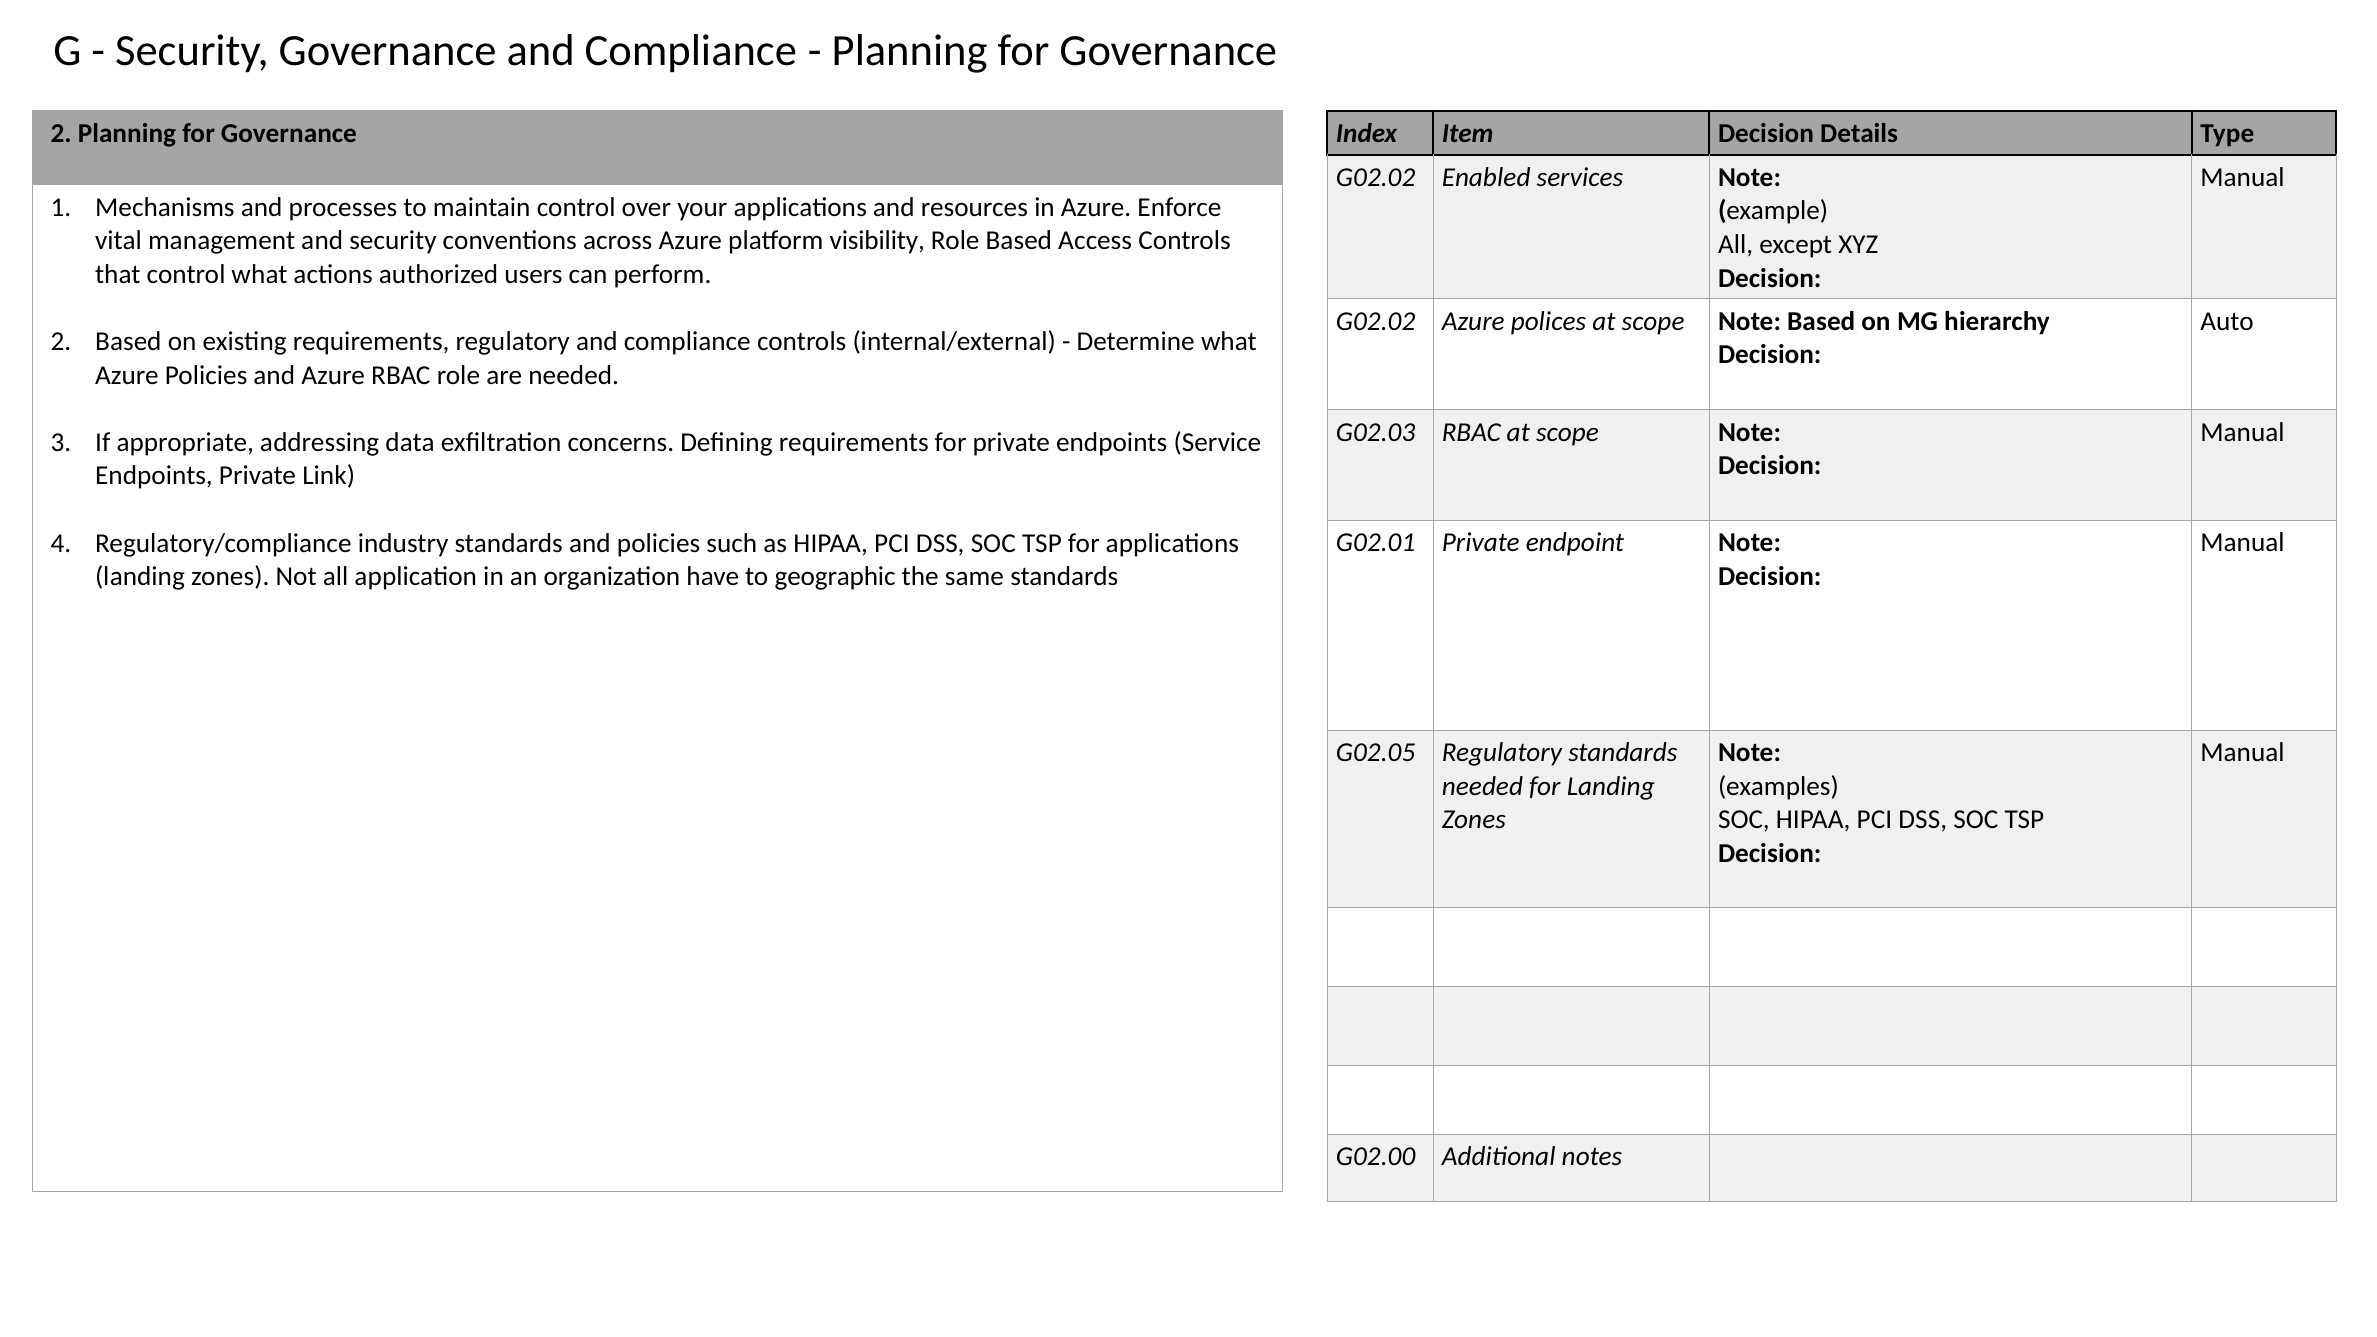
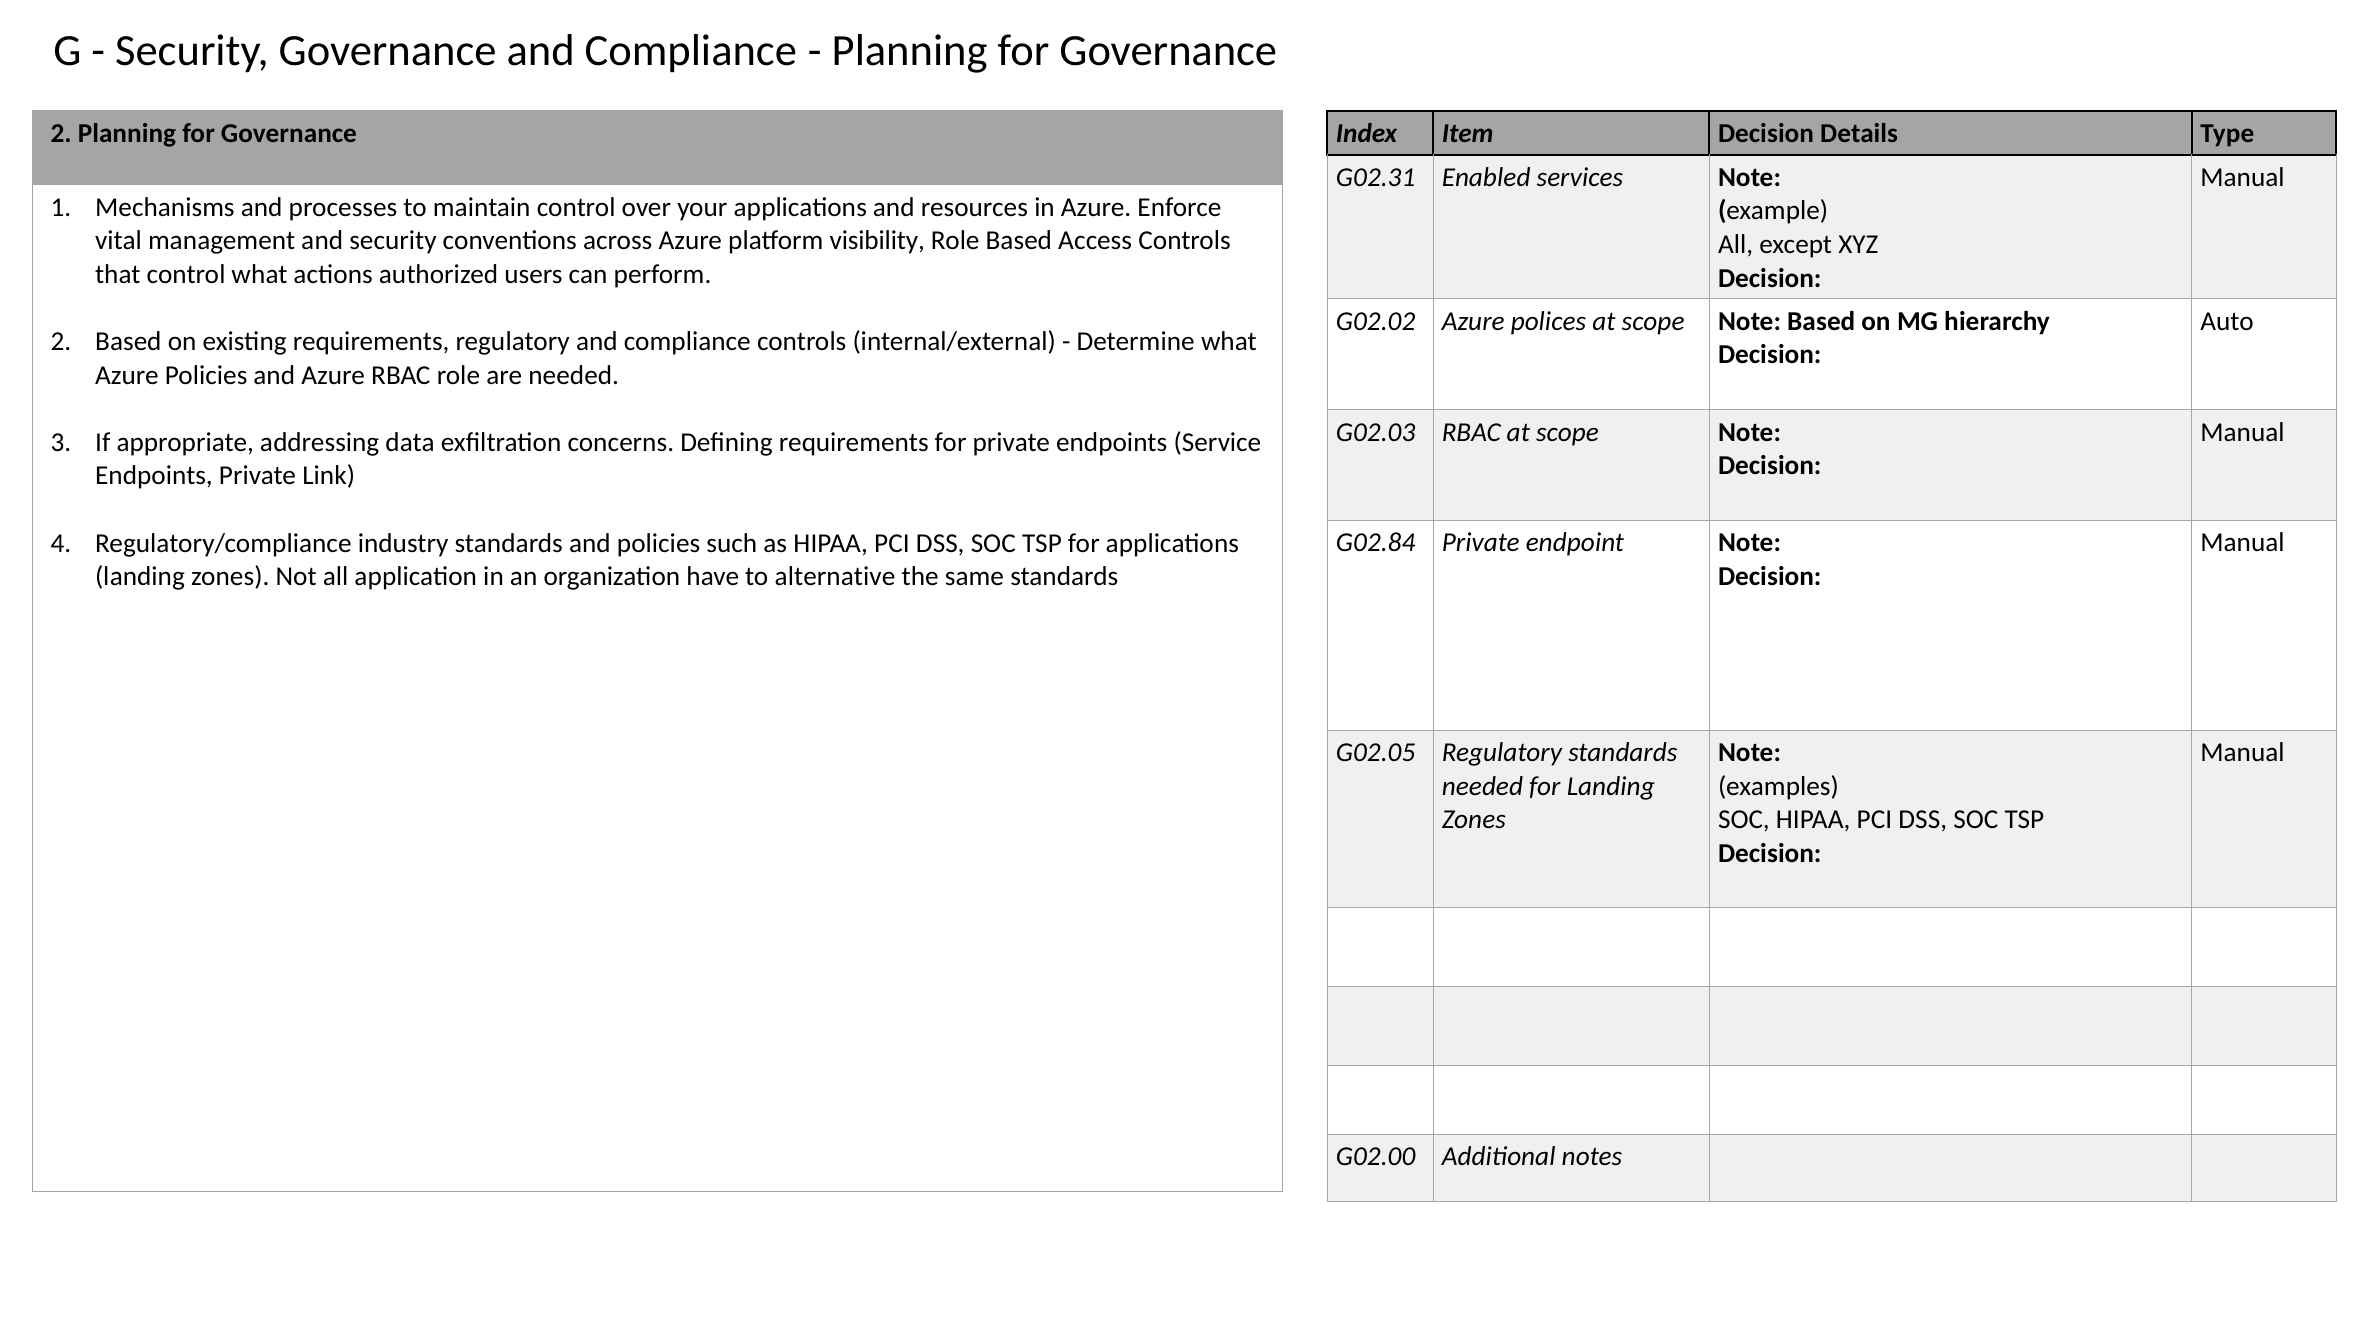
G02.02: G02.02 -> G02.31 (1376, 177)
G02.01: G02.01 -> G02.84 (1376, 543)
geographic: geographic -> alternative (835, 577)
